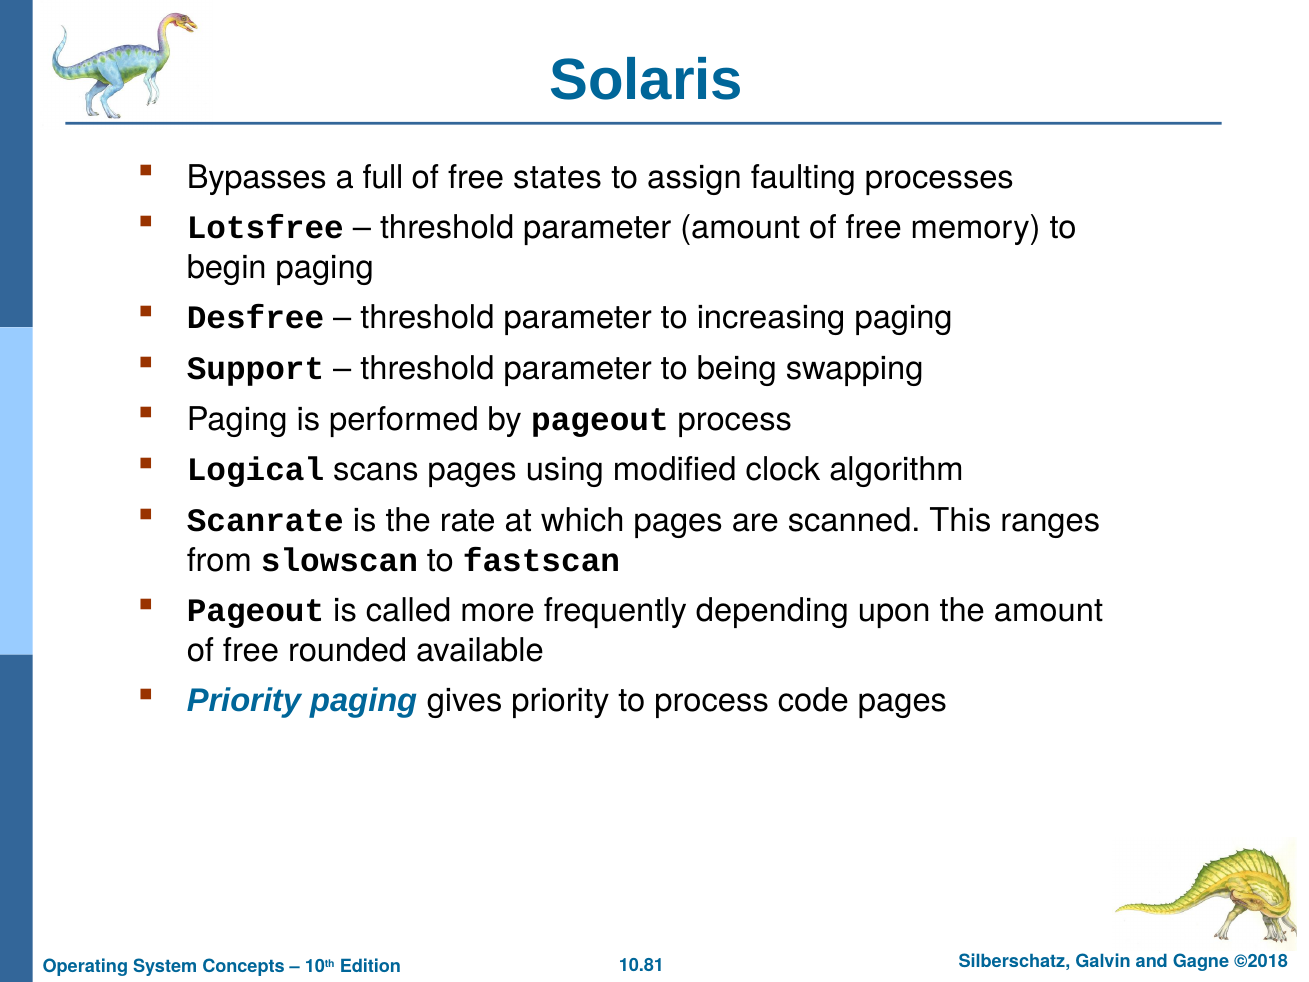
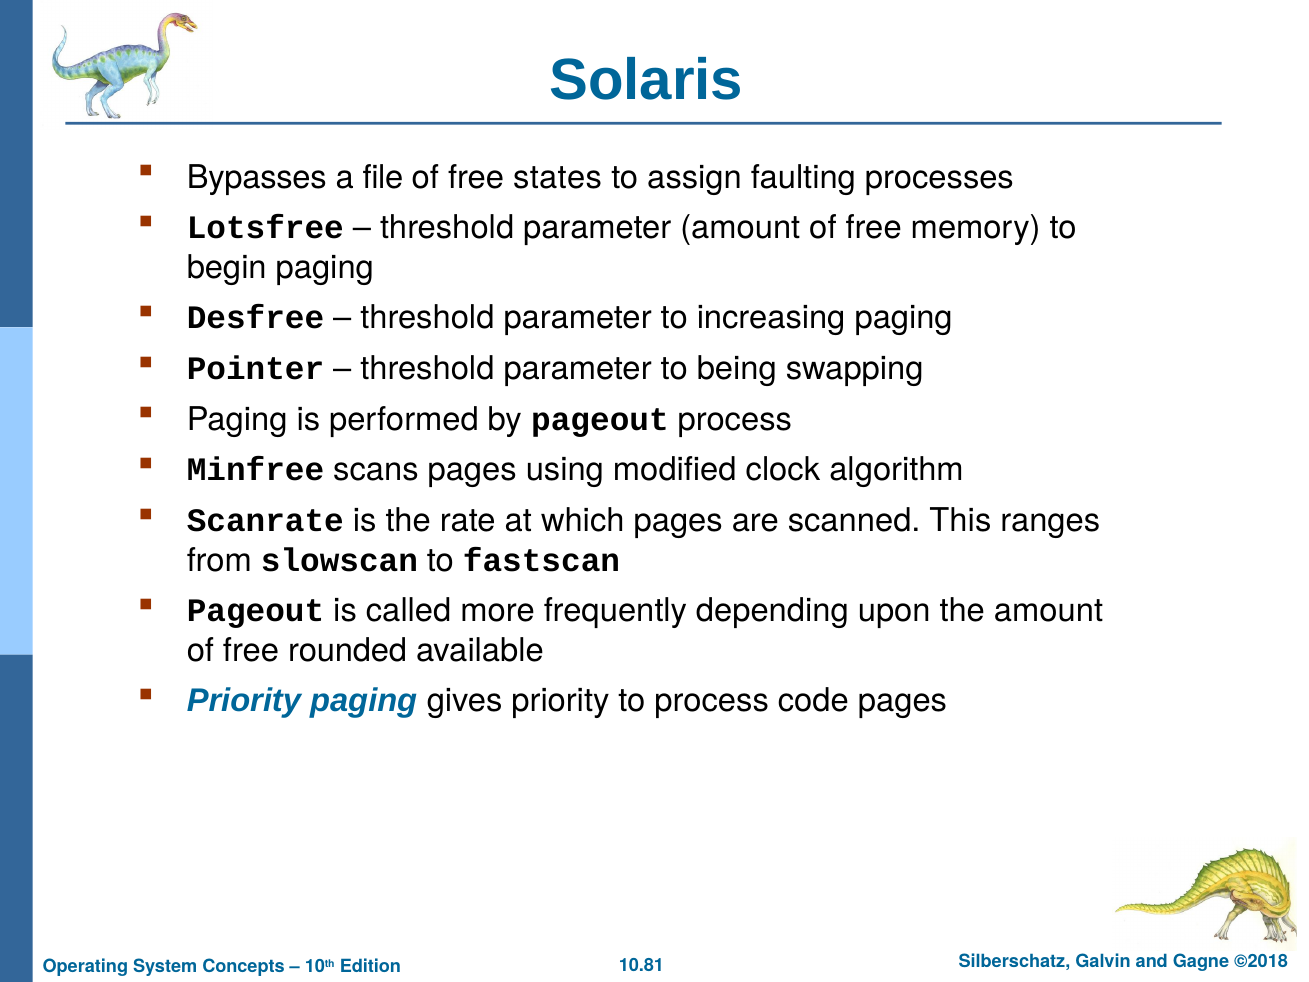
full: full -> file (383, 177)
Support: Support -> Pointer (255, 369)
Logical: Logical -> Minfree (255, 470)
